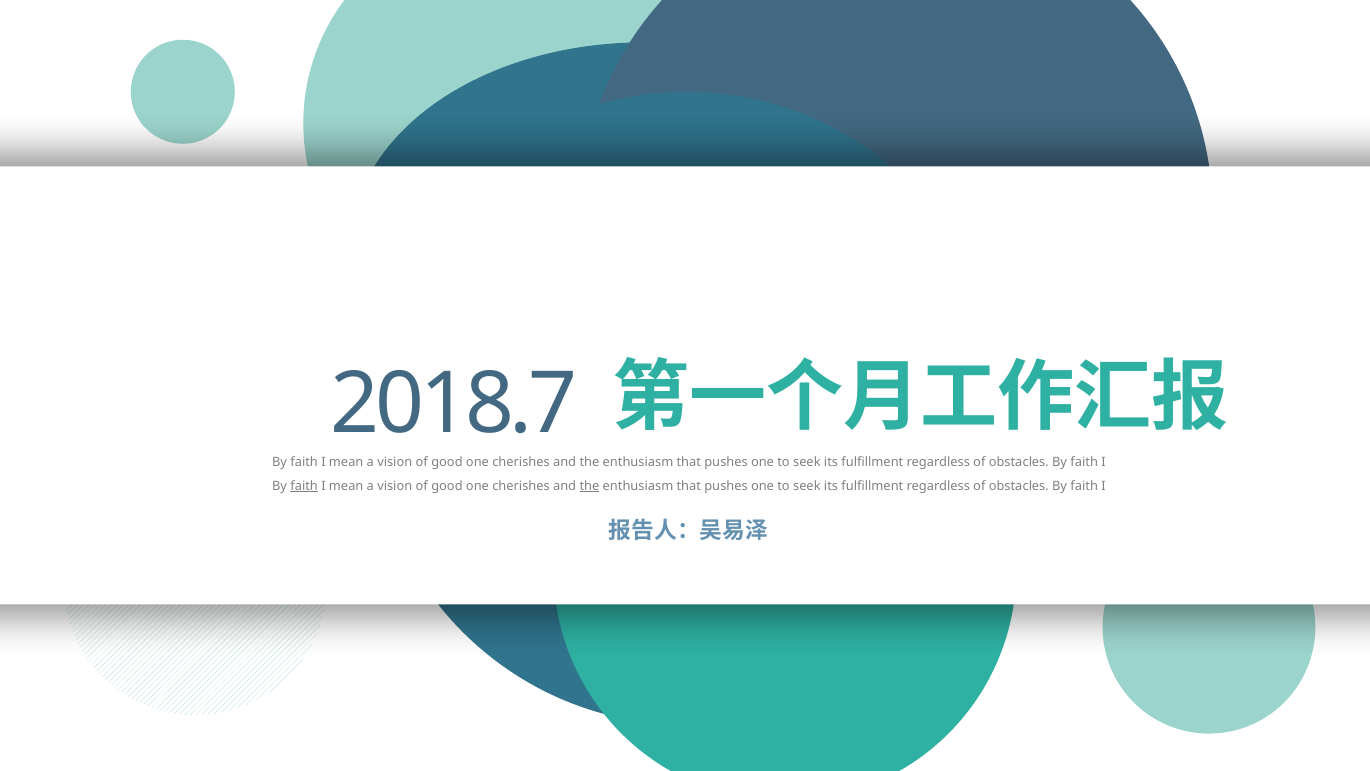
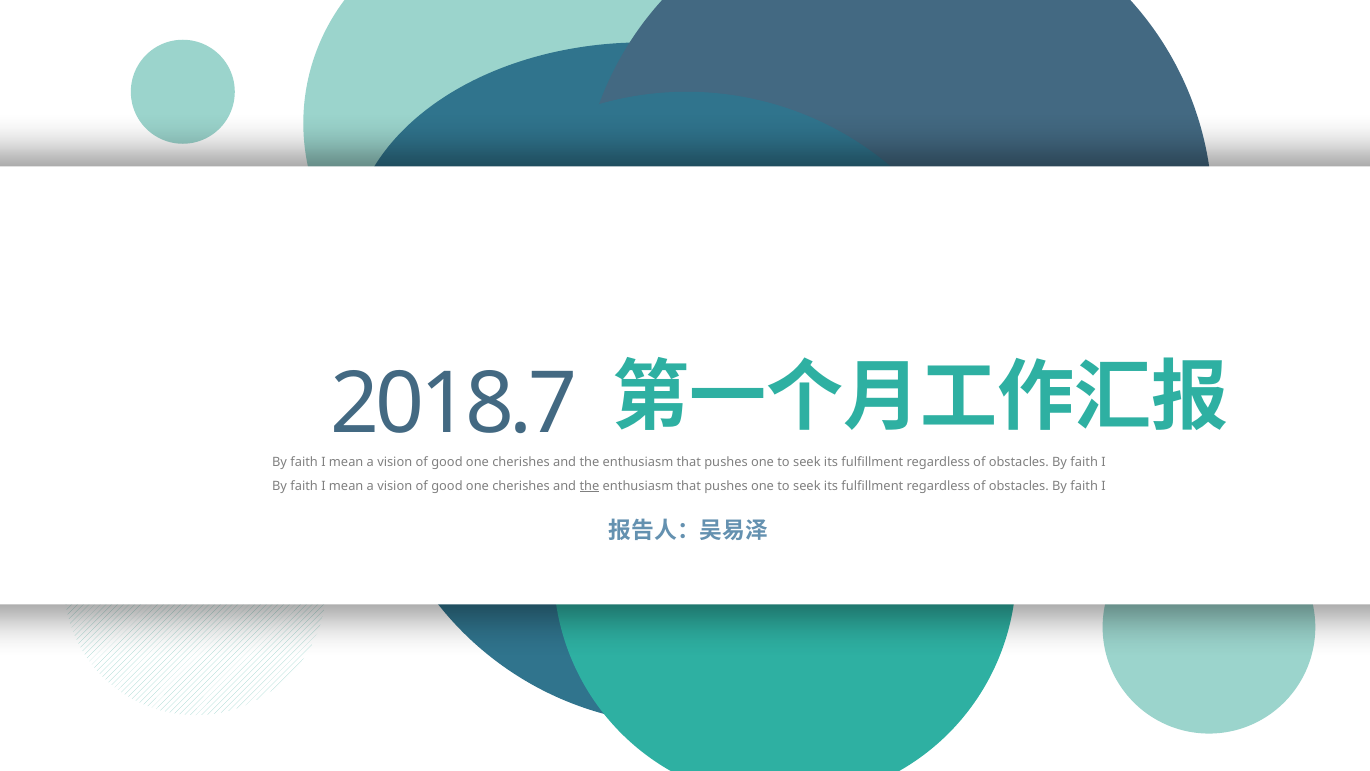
faith underline: present -> none (304, 486)
